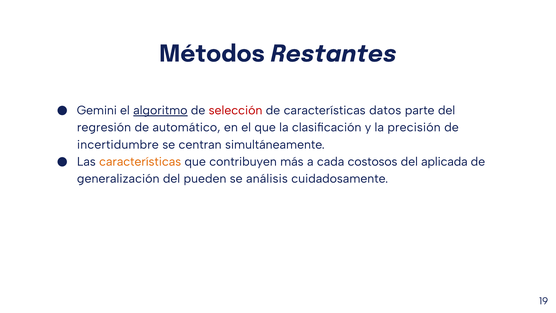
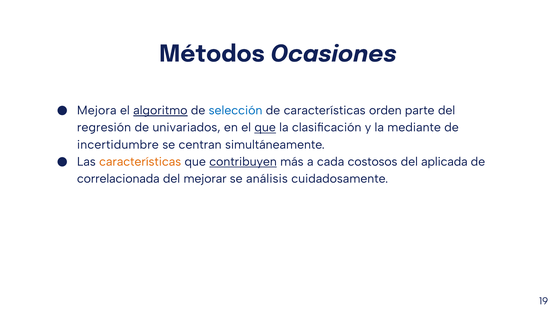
Restantes: Restantes -> Ocasiones (334, 54)
Gemini: Gemini -> Mejora (97, 110)
selección colour: red -> blue (236, 110)
datos: datos -> orden (385, 110)
automático: automático -> univariados (186, 127)
que underline: none -> present (265, 127)
precisión: precisión -> mediante (414, 127)
contribuyen underline: none -> present (243, 162)
generalización: generalización -> correlacionada (118, 179)
pueden: pueden -> mejorar (205, 179)
